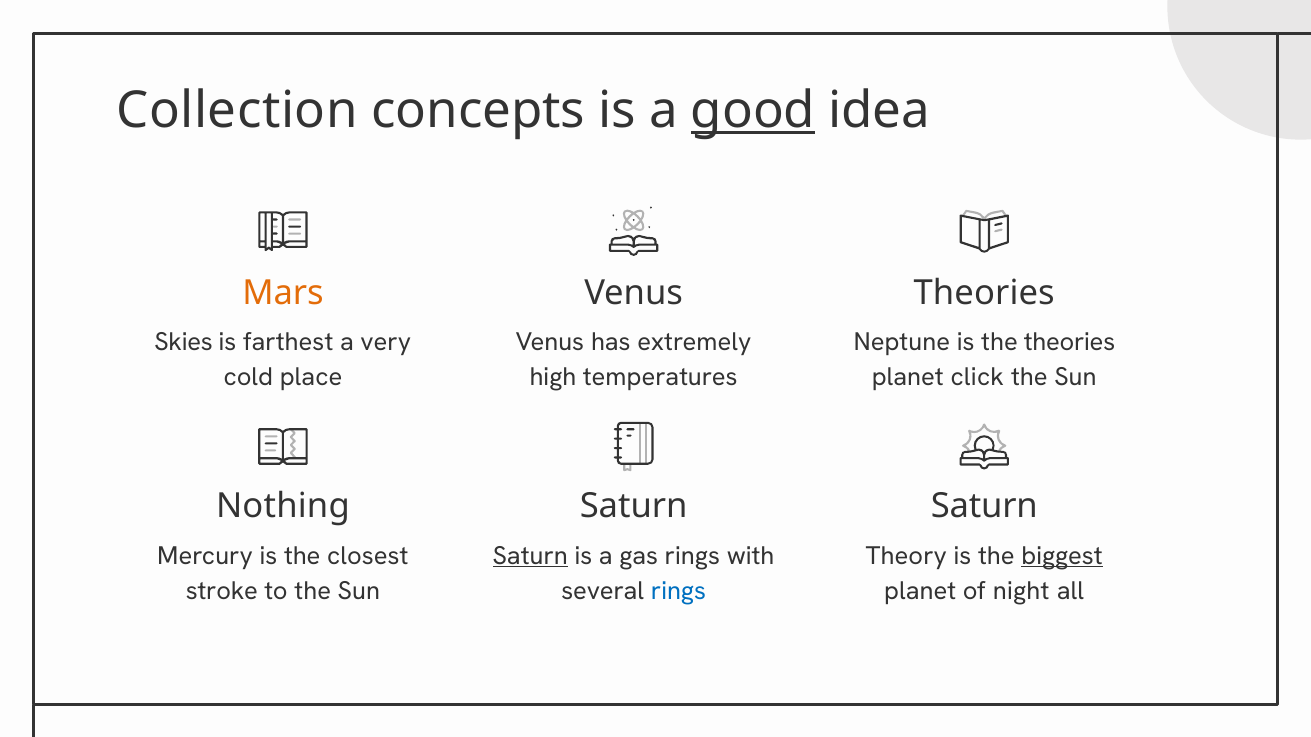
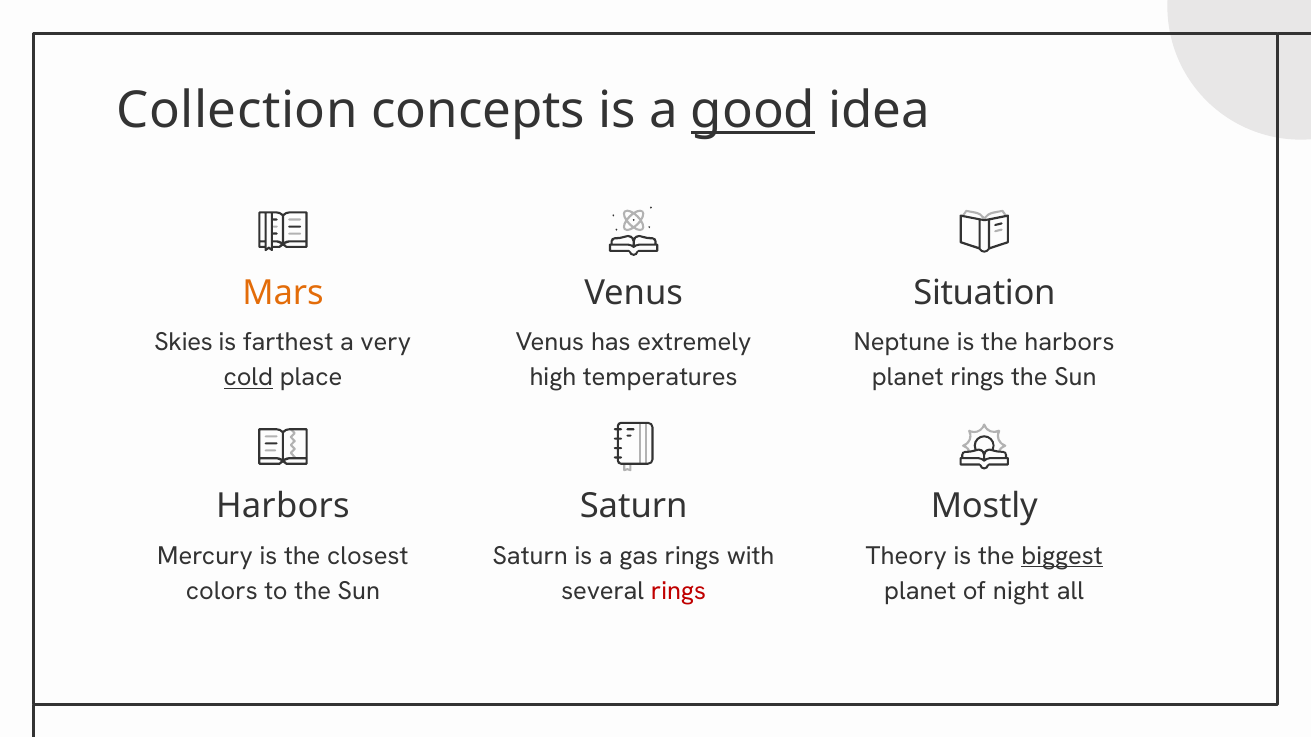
Theories: Theories -> Situation (984, 293)
the theories: theories -> harbors (1069, 342)
cold underline: none -> present (248, 378)
planet click: click -> rings (978, 378)
Nothing: Nothing -> Harbors (283, 506)
Saturn Saturn: Saturn -> Mostly (984, 506)
Saturn underline: present -> none (530, 556)
stroke: stroke -> colors (222, 591)
rings colour: blue -> red (678, 591)
